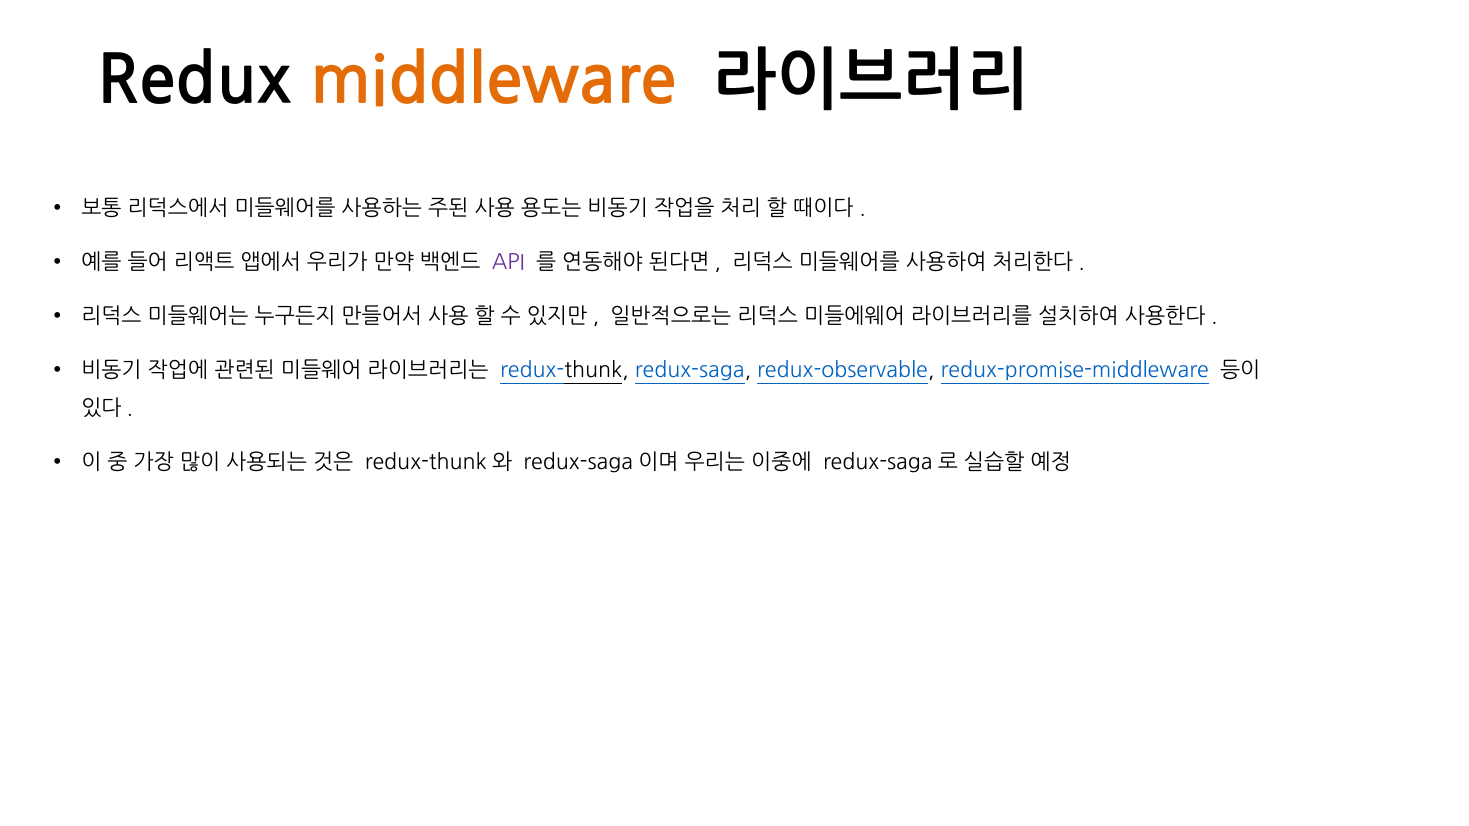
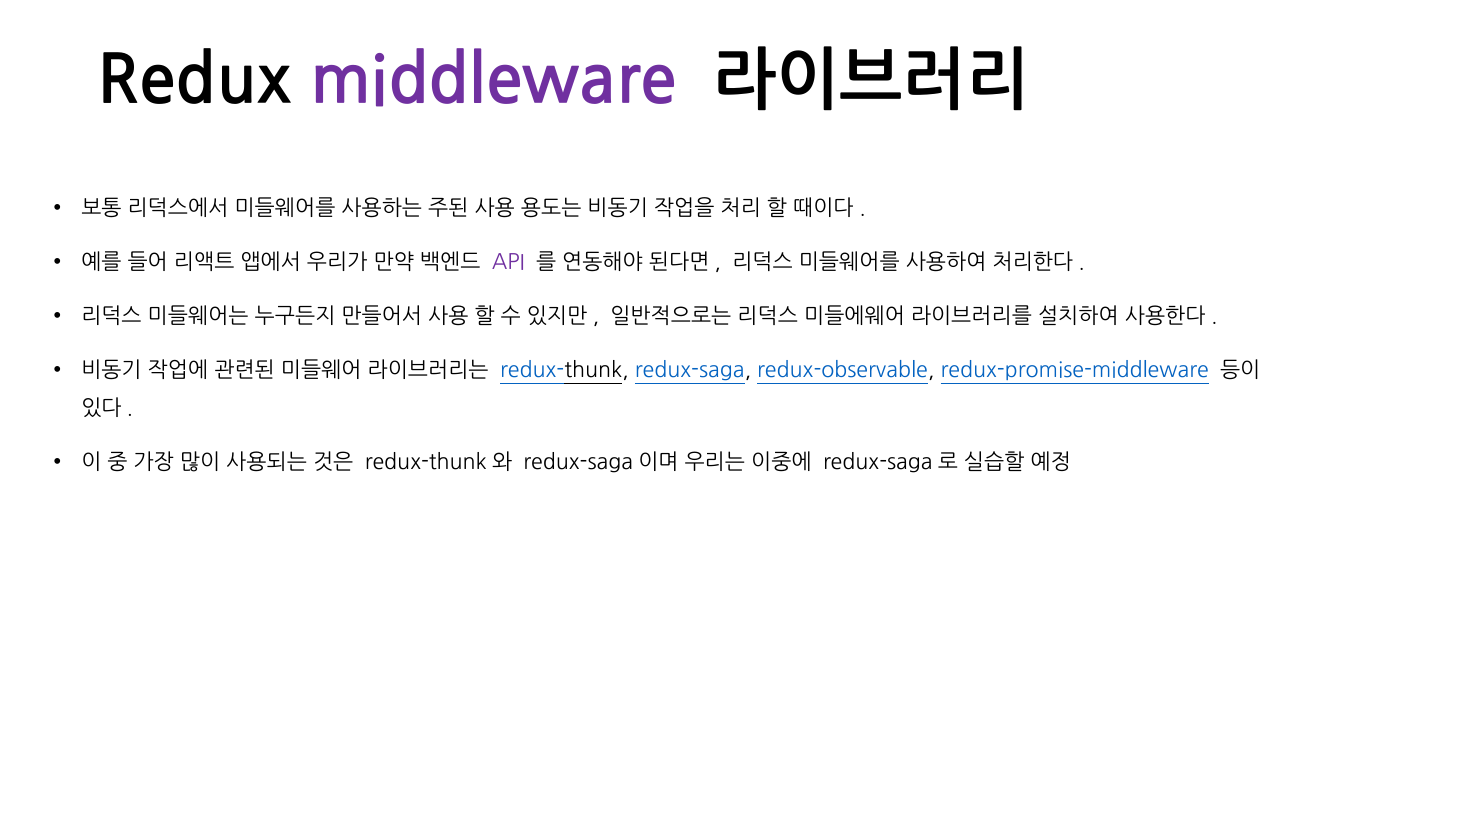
middleware colour: orange -> purple (494, 82)
